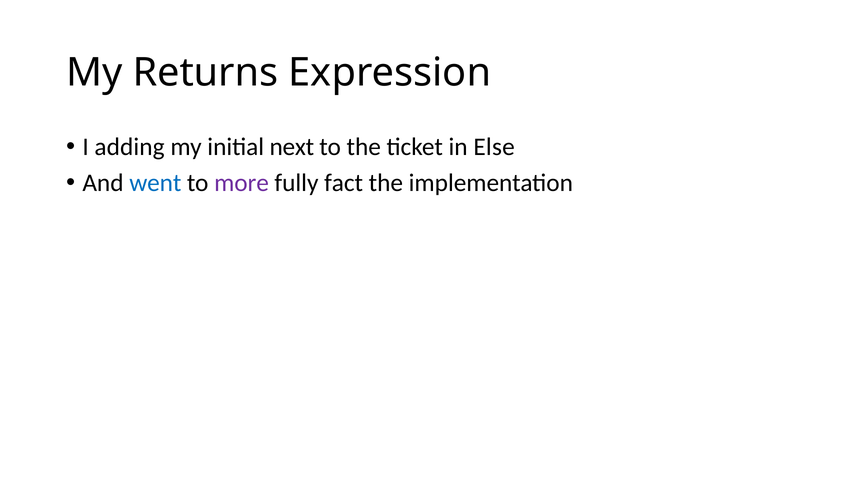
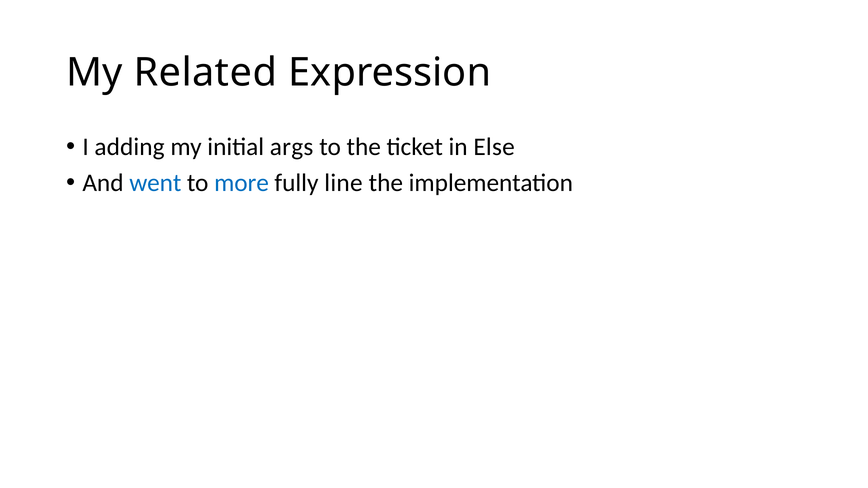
Returns: Returns -> Related (205, 73)
next: next -> args (292, 147)
more colour: purple -> blue (242, 183)
fact: fact -> line (343, 183)
